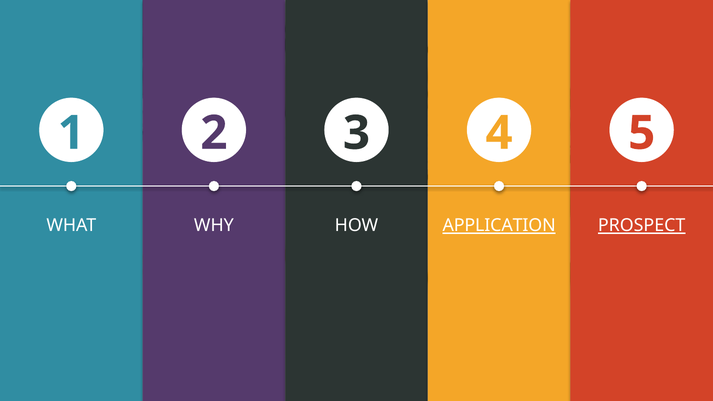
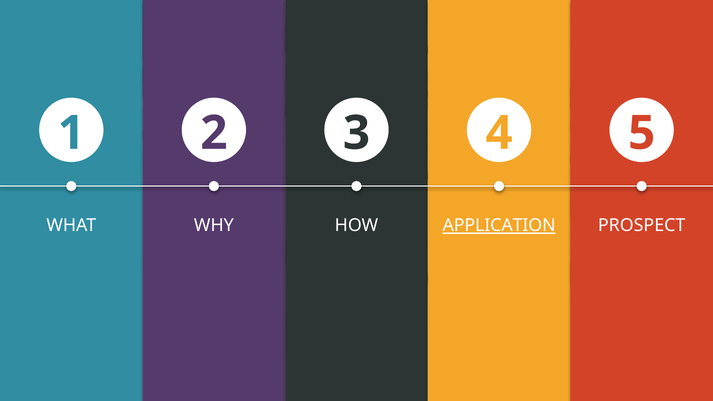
PROSPECT underline: present -> none (642, 226)
